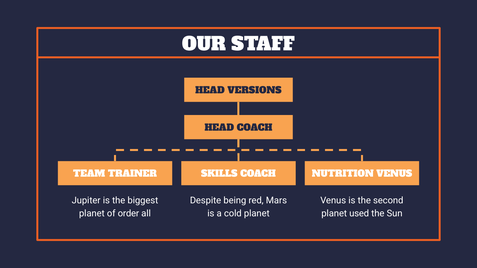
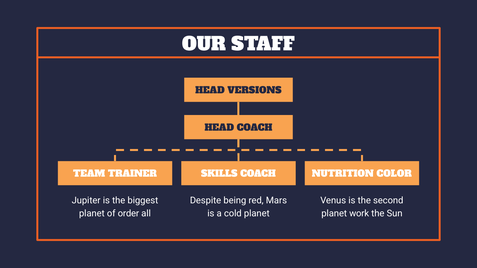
NUTRITION VENUS: VENUS -> COLOR (394, 174)
used: used -> work (359, 214)
